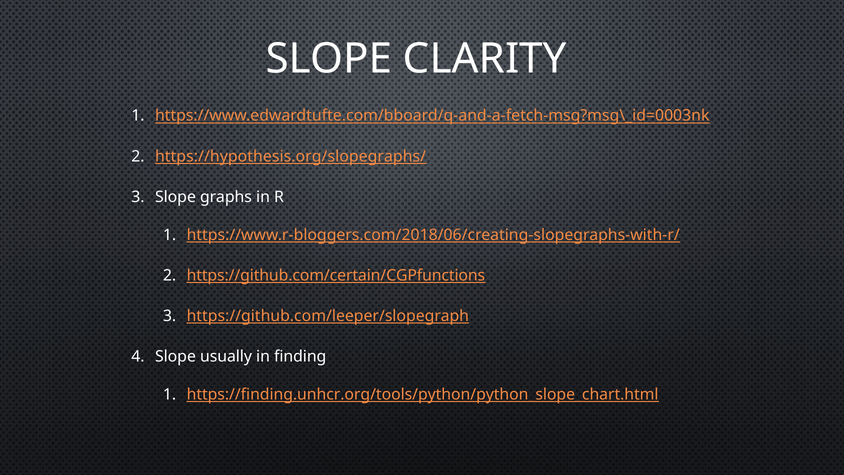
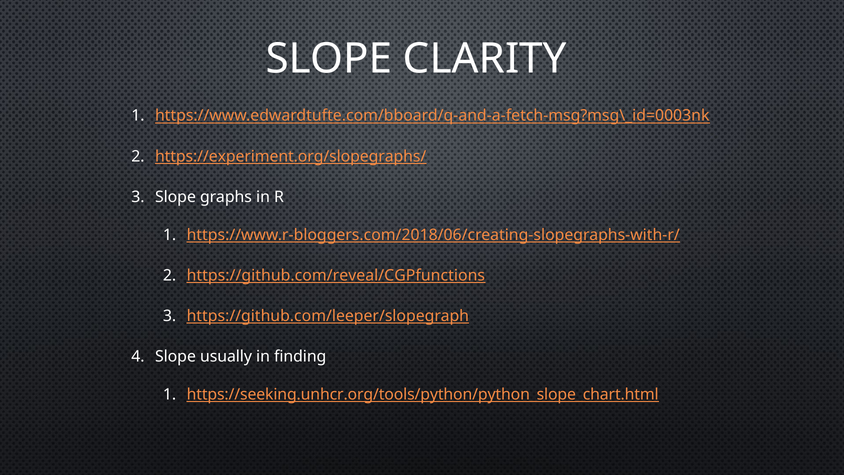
https://hypothesis.org/slopegraphs/: https://hypothesis.org/slopegraphs/ -> https://experiment.org/slopegraphs/ (291, 156)
https://github.com/certain/CGPfunctions: https://github.com/certain/CGPfunctions -> https://github.com/reveal/CGPfunctions (336, 275)
https://finding.unhcr.org/tools/python/python_slope_chart.html: https://finding.unhcr.org/tools/python/python_slope_chart.html -> https://seeking.unhcr.org/tools/python/python_slope_chart.html (423, 394)
